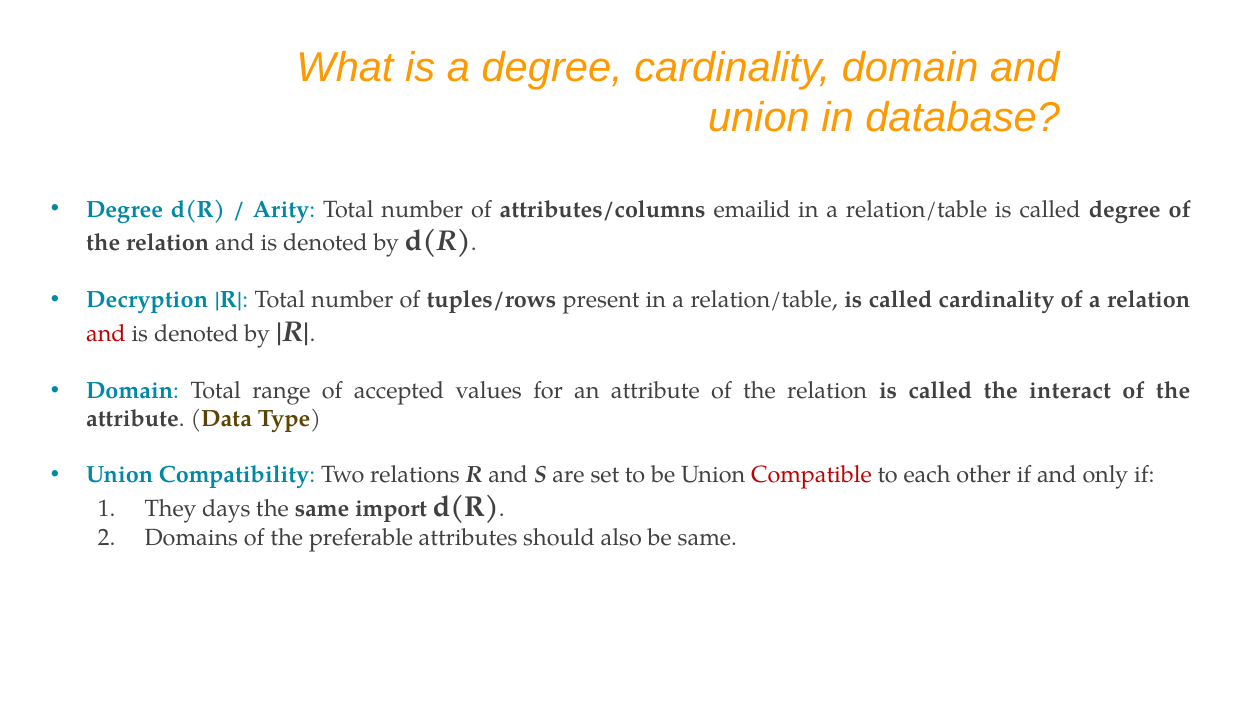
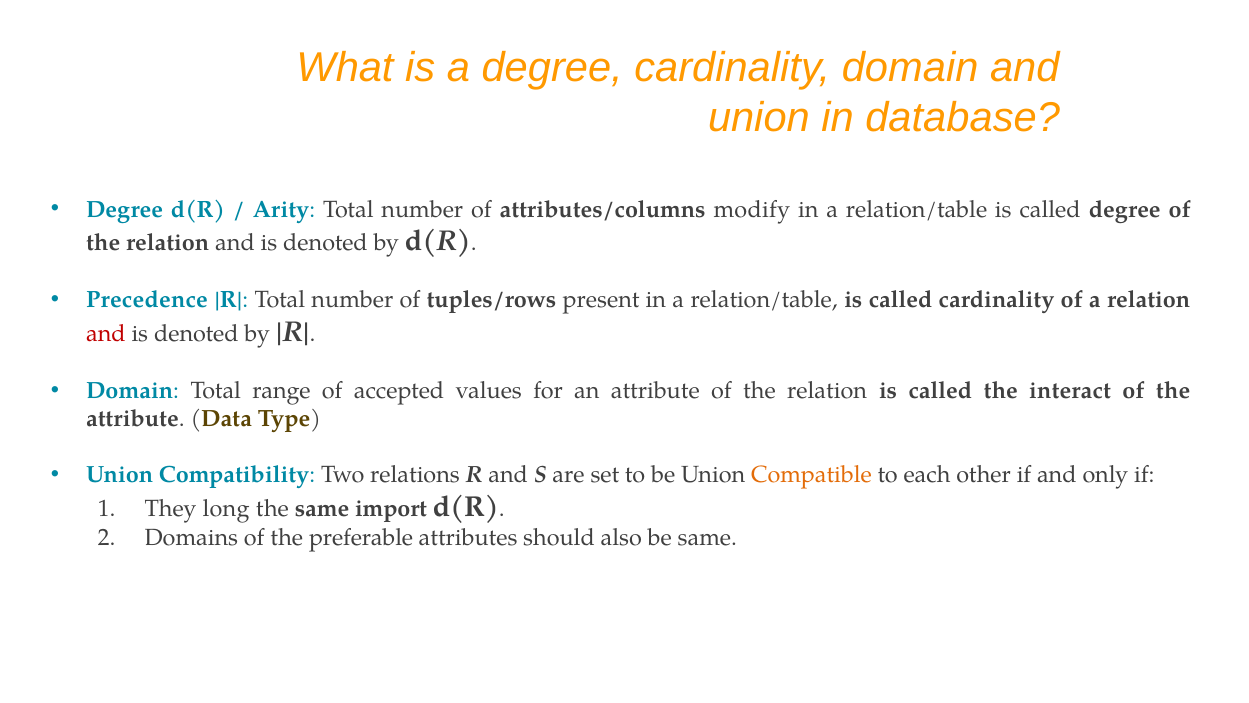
emailid: emailid -> modify (752, 209)
Decryption: Decryption -> Precedence (147, 300)
Compatible colour: red -> orange (811, 475)
days: days -> long (226, 508)
